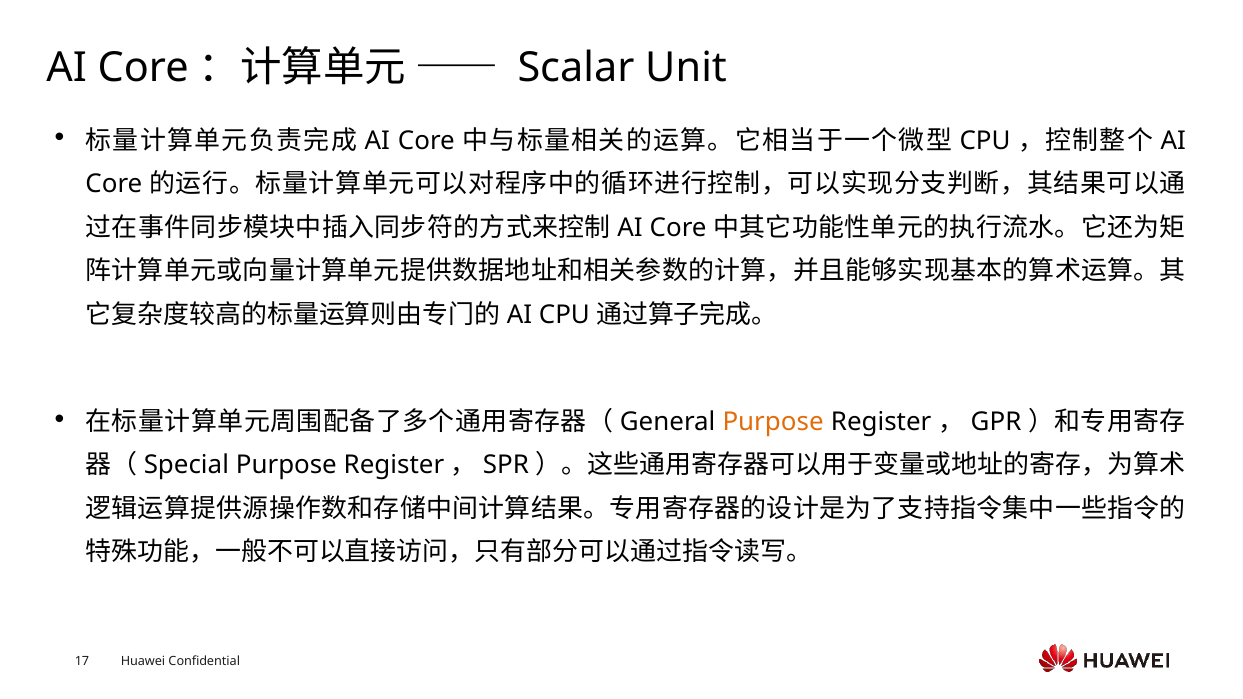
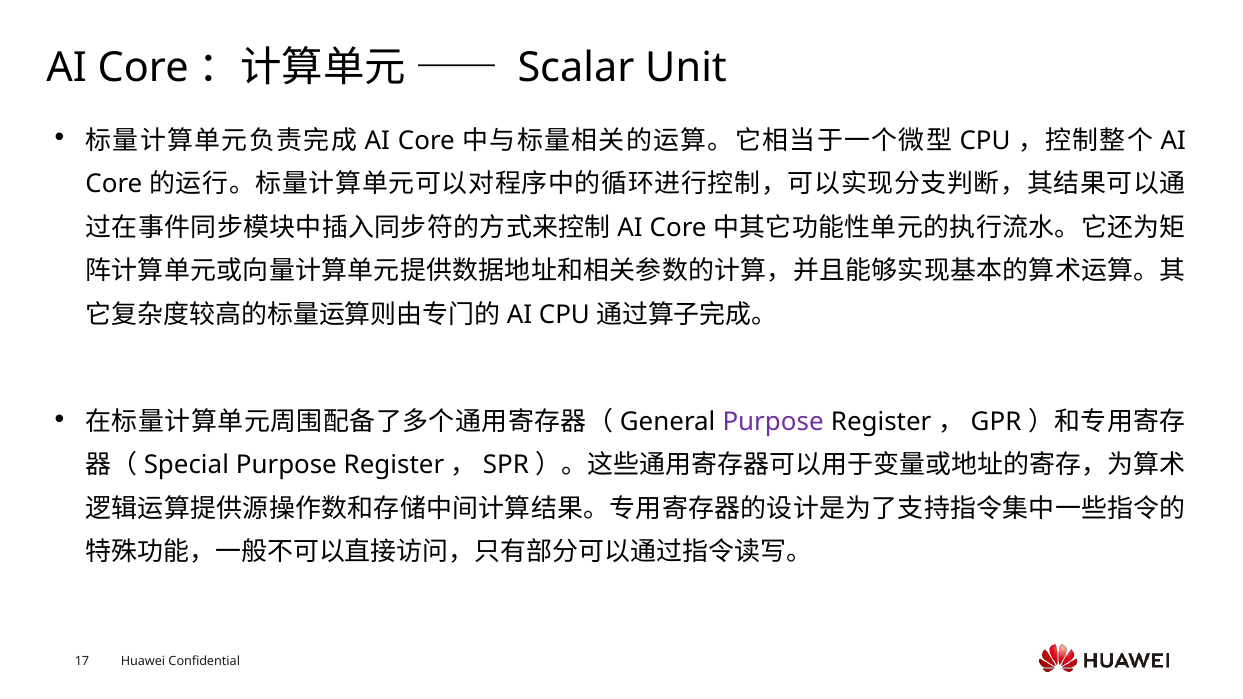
Purpose colour: orange -> purple (773, 422)
